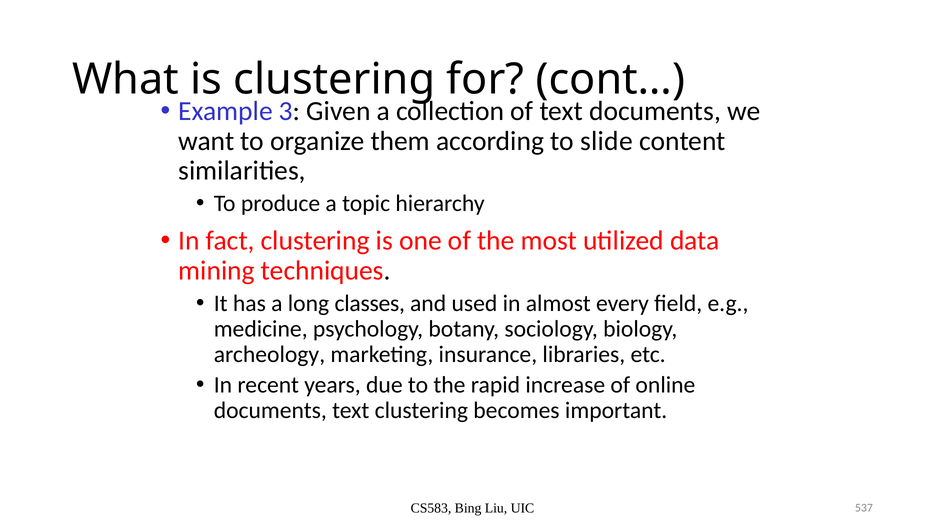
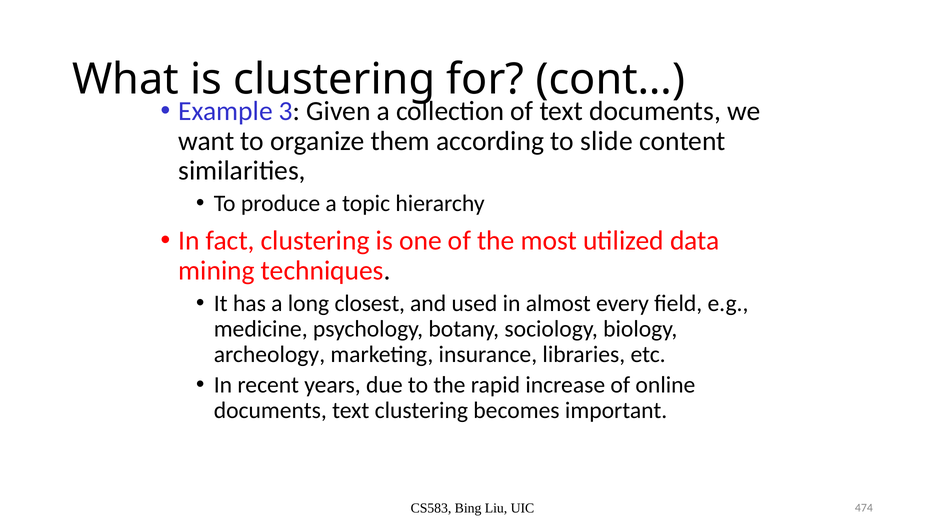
classes: classes -> closest (370, 303)
537: 537 -> 474 (864, 508)
